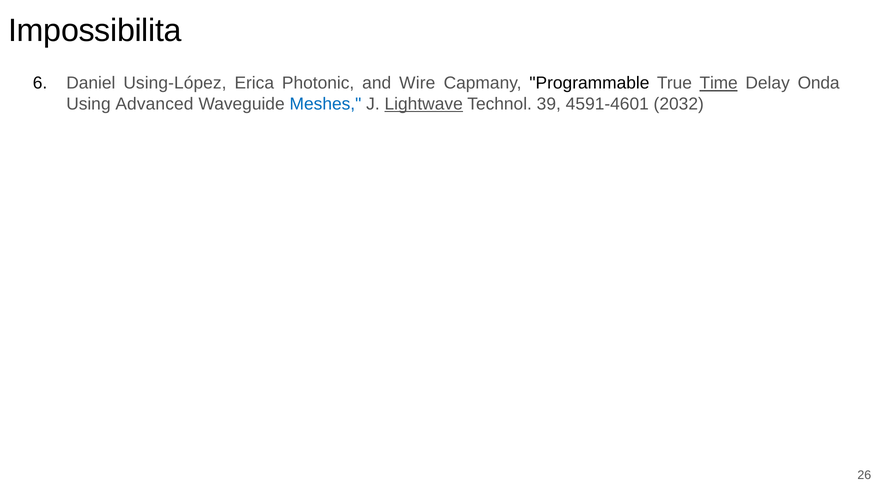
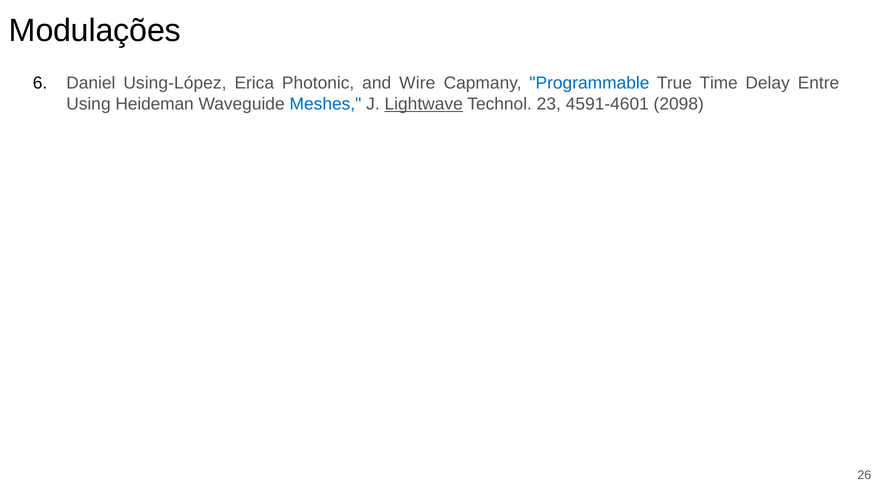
Impossibilita: Impossibilita -> Modulações (95, 30)
Programmable colour: black -> blue (589, 83)
Time underline: present -> none (719, 83)
Onda: Onda -> Entre (819, 83)
Advanced: Advanced -> Heideman (155, 104)
39: 39 -> 23 (549, 104)
2032: 2032 -> 2098 (679, 104)
